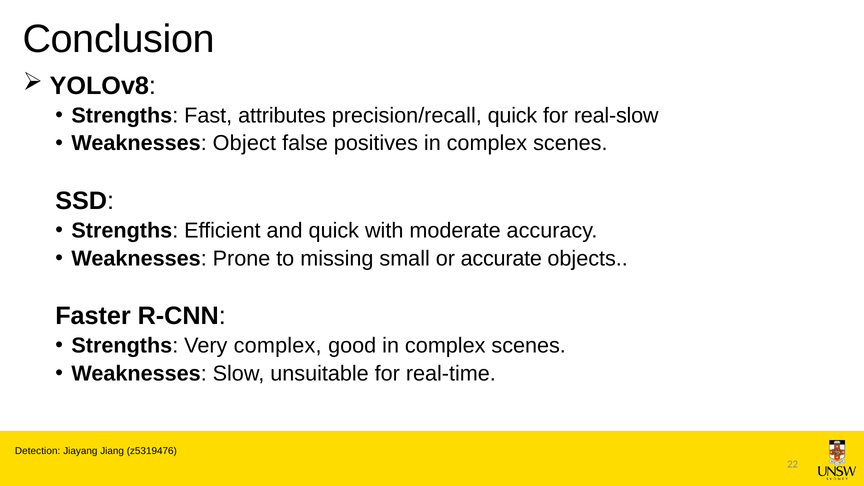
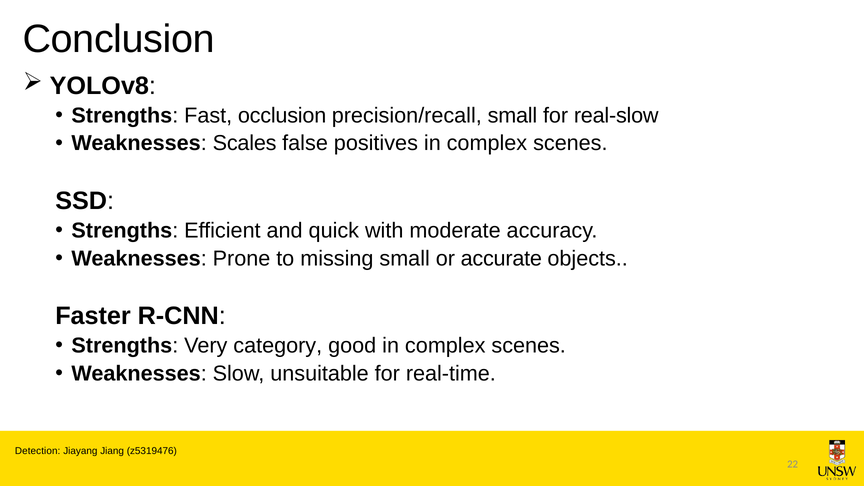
attributes: attributes -> occlusion (282, 116)
precision/recall quick: quick -> small (512, 116)
Object: Object -> Scales (245, 143)
Very complex: complex -> category (278, 346)
